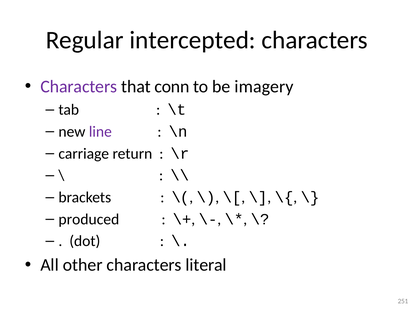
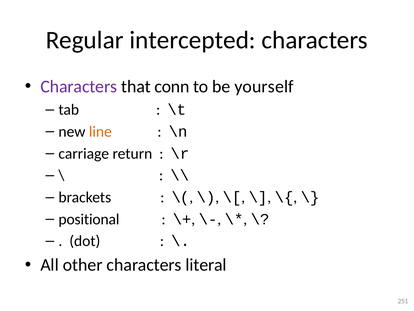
imagery: imagery -> yourself (264, 86)
line colour: purple -> orange (100, 131)
produced: produced -> positional (89, 219)
